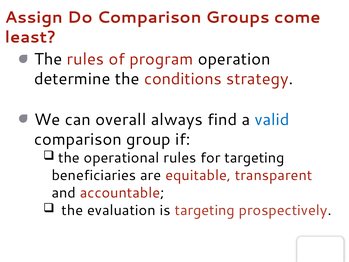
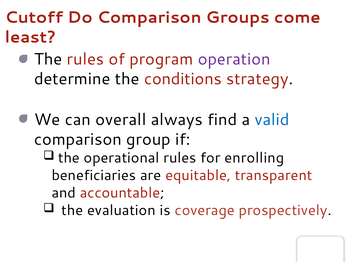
Assign: Assign -> Cutoff (34, 17)
operation colour: black -> purple (234, 59)
for targeting: targeting -> enrolling (254, 158)
is targeting: targeting -> coverage (205, 210)
